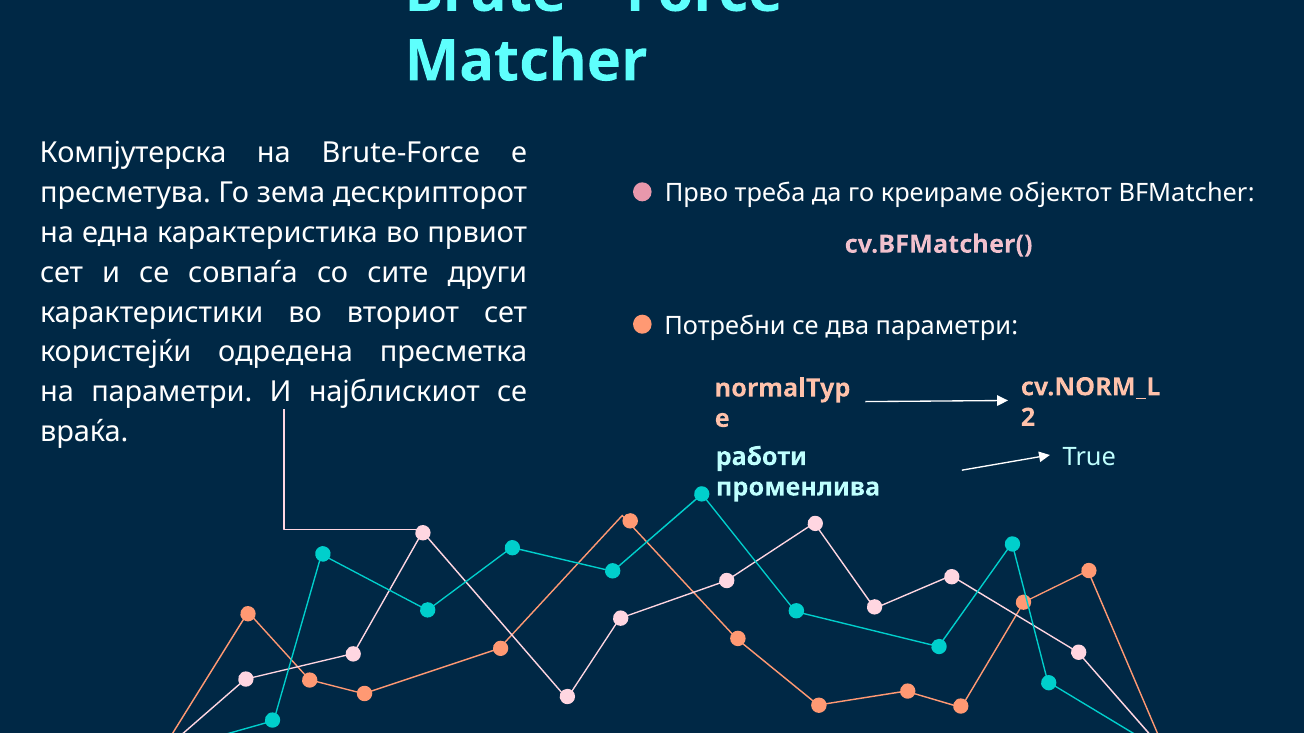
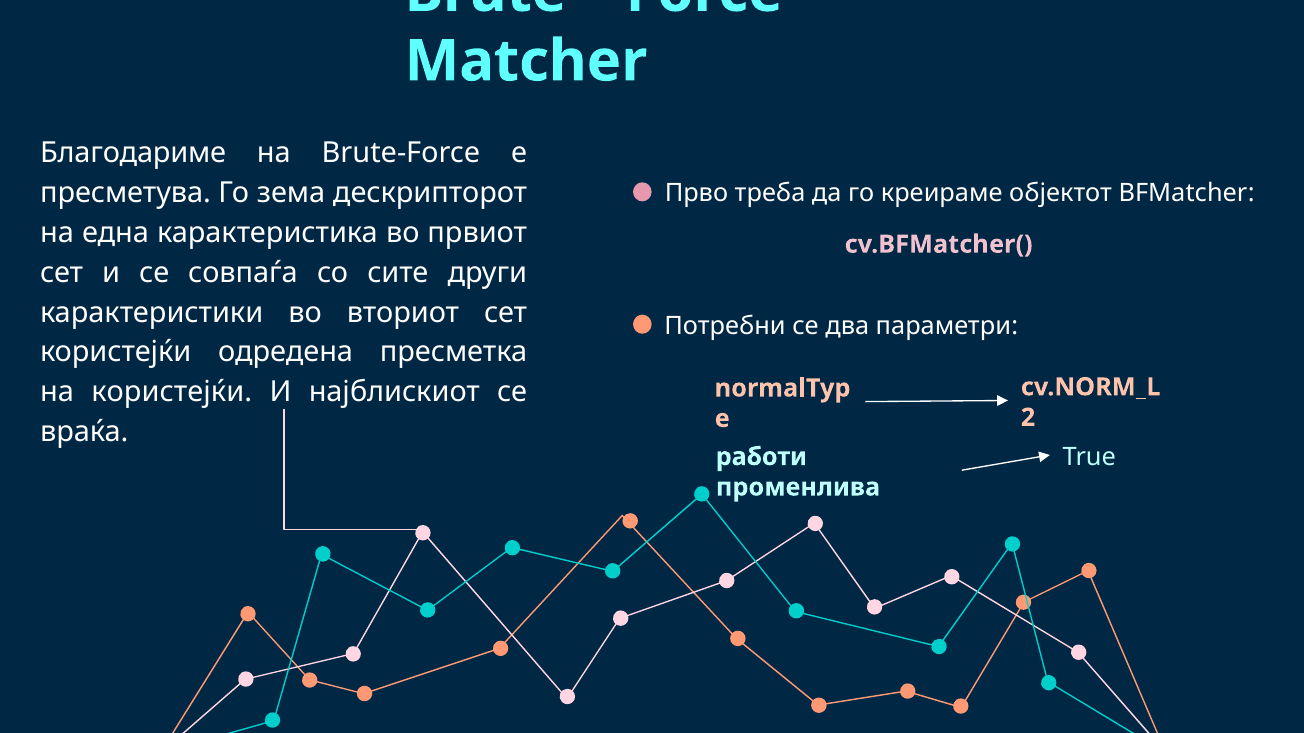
Компјутерска: Компјутерска -> Благодариме (133, 153)
на параметри: параметри -> користејќи (172, 393)
